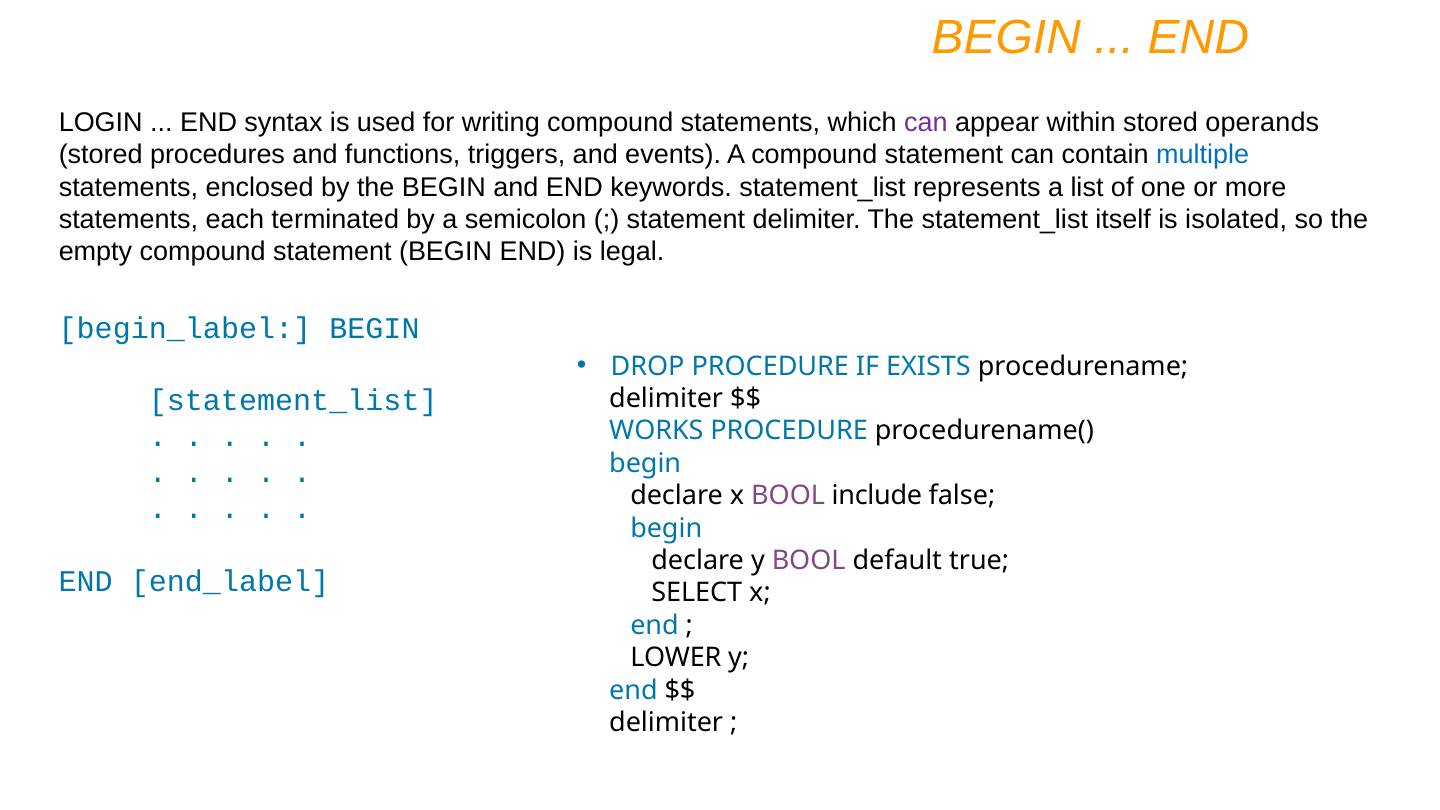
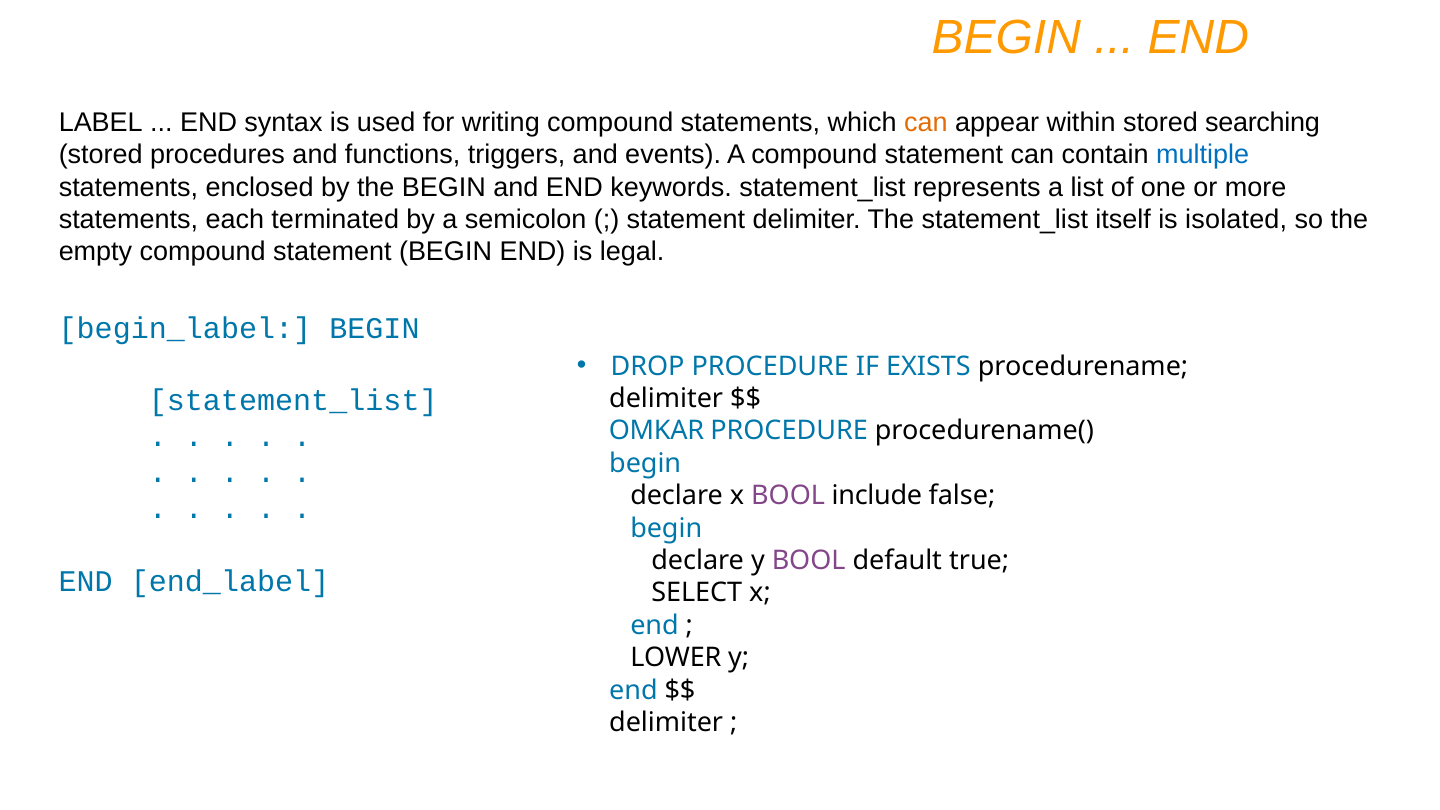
LOGIN: LOGIN -> LABEL (101, 122)
can colour: purple -> orange (926, 122)
operands: operands -> searching (1263, 122)
WORKS: WORKS -> OMKAR (656, 431)
